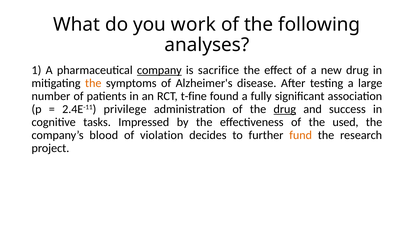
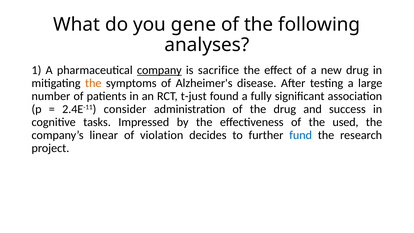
work: work -> gene (193, 25)
t-fine: t-fine -> t-just (194, 96)
privilege: privilege -> consider (125, 109)
drug underline: present -> none (285, 109)
blood: blood -> linear (104, 135)
fund colour: orange -> blue (301, 135)
